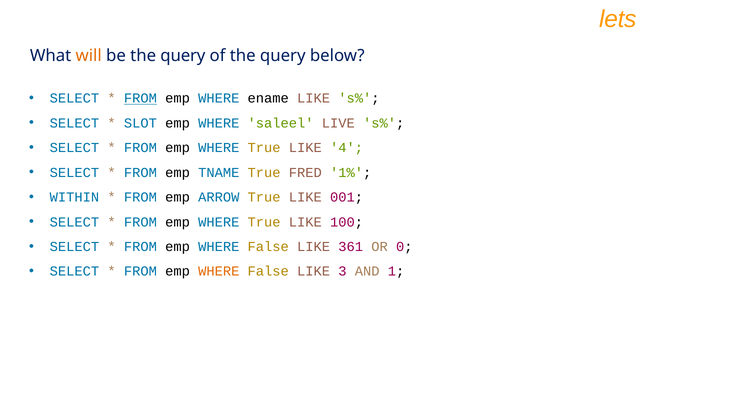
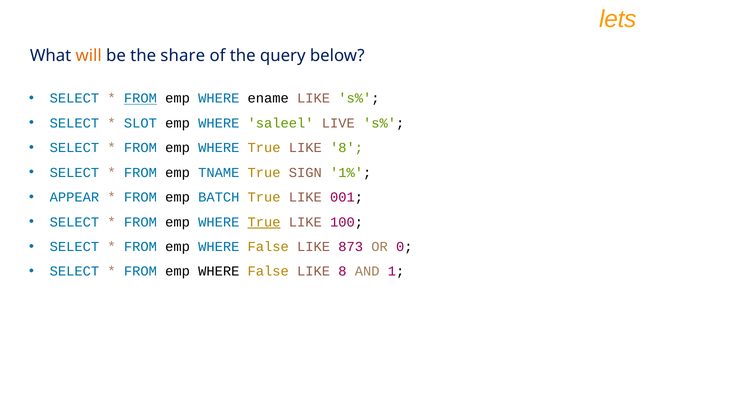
be the query: query -> share (183, 56)
True LIKE 4: 4 -> 8 (347, 148)
FRED: FRED -> SIGN (305, 173)
WITHIN: WITHIN -> APPEAR (74, 197)
ARROW: ARROW -> BATCH (219, 197)
True underline: none -> present (264, 222)
361: 361 -> 873 (351, 247)
WHERE colour: orange -> black (219, 272)
False LIKE 3: 3 -> 8 (342, 272)
